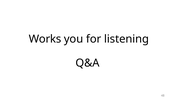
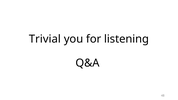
Works: Works -> Trivial (45, 39)
